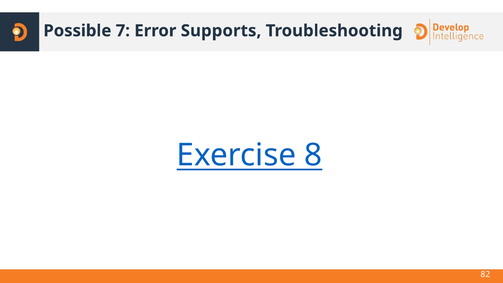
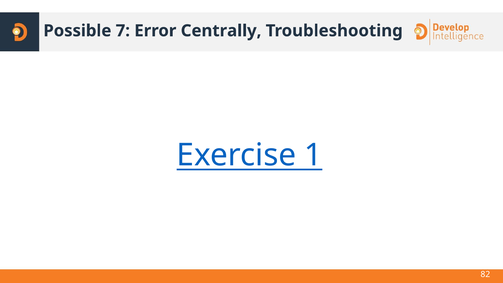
Supports: Supports -> Centrally (221, 31)
8: 8 -> 1 (313, 155)
